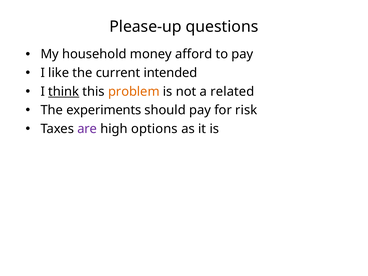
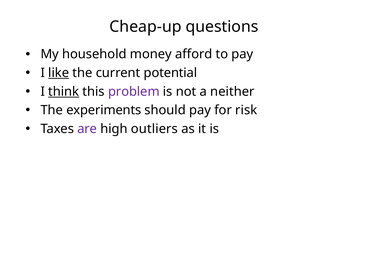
Please-up: Please-up -> Cheap-up (146, 27)
like underline: none -> present (59, 73)
intended: intended -> potential (170, 73)
problem colour: orange -> purple (134, 92)
related: related -> neither (232, 92)
options: options -> outliers (154, 129)
